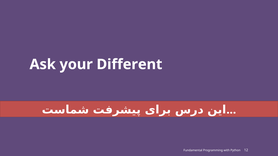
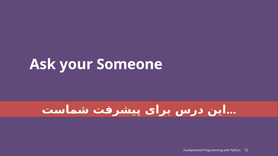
Different: Different -> Someone (130, 65)
